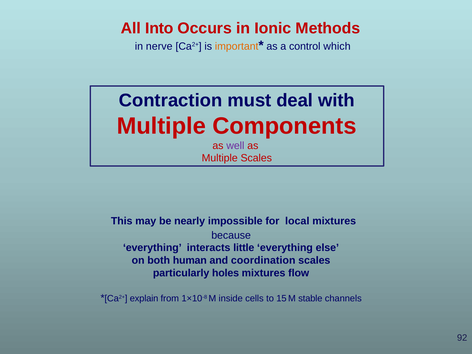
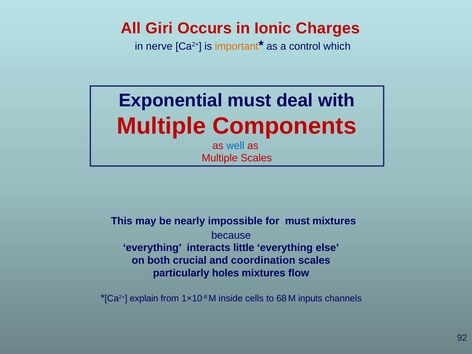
Into: Into -> Giri (159, 28)
Methods: Methods -> Charges (328, 28)
Contraction: Contraction -> Exponential (171, 101)
well colour: purple -> blue (235, 146)
for local: local -> must (297, 221)
human: human -> crucial (190, 260)
15: 15 -> 68 (281, 299)
stable: stable -> inputs (310, 299)
